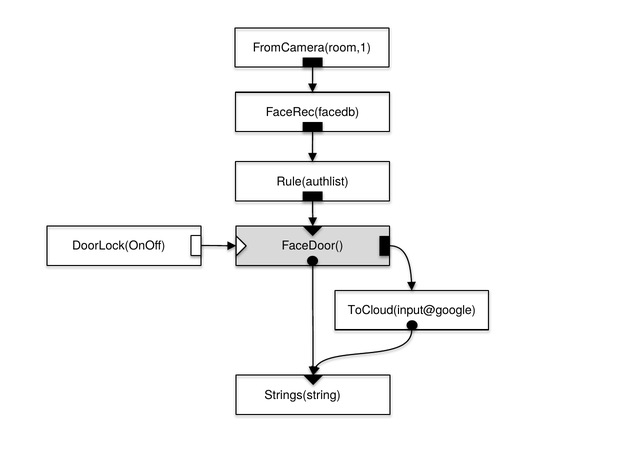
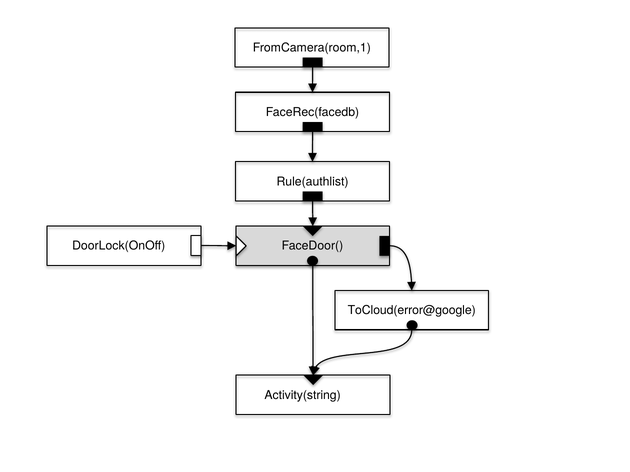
ToCloud(input@google: ToCloud(input@google -> ToCloud(error@google (412, 311)
Strings(string: Strings(string -> Activity(string (303, 395)
